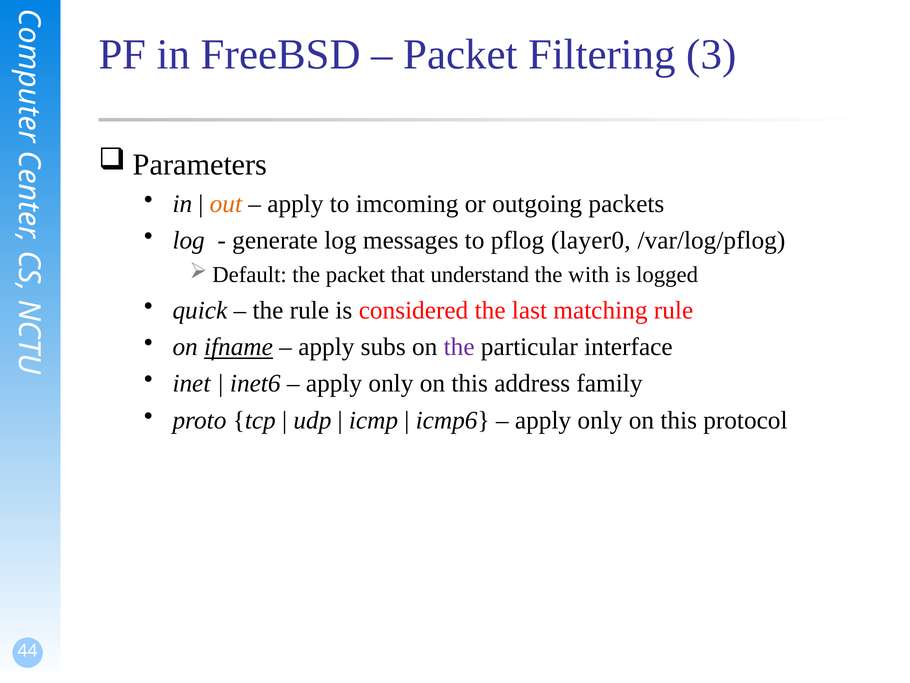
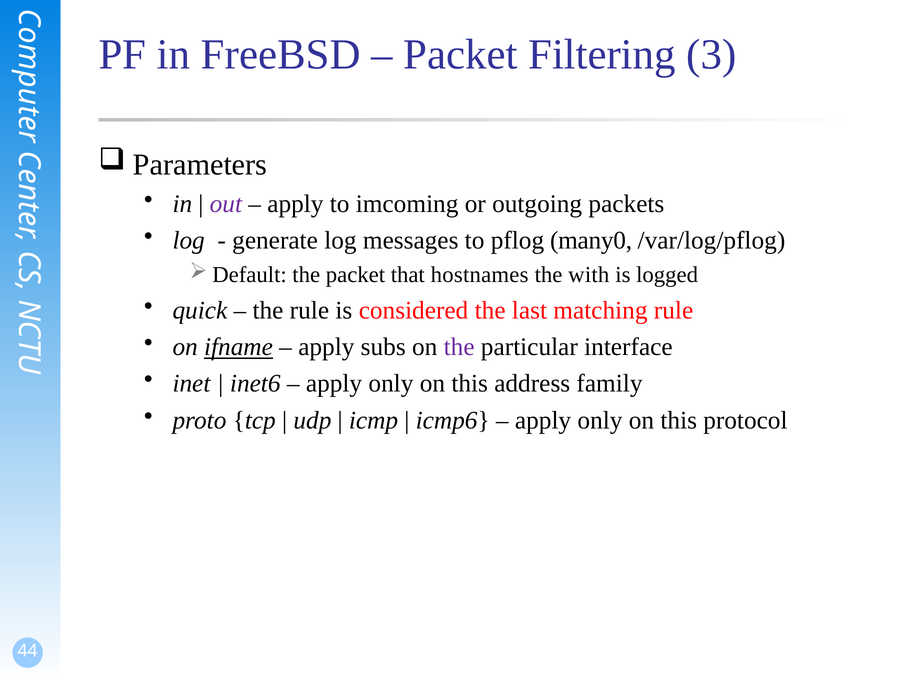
out colour: orange -> purple (226, 204)
layer0: layer0 -> many0 (591, 240)
understand: understand -> hostnames (480, 275)
